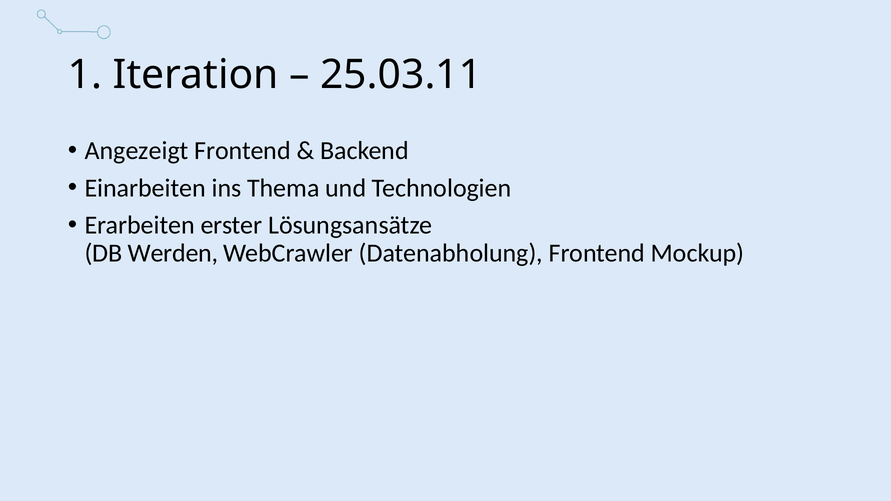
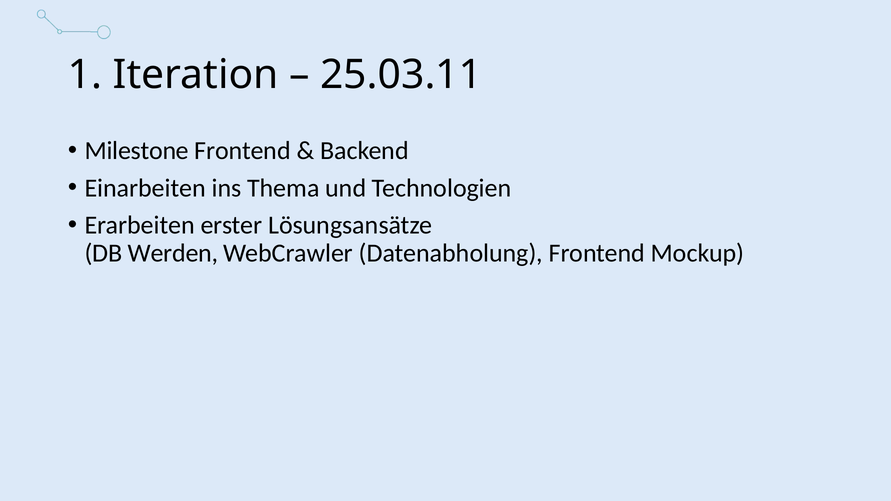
Angezeigt: Angezeigt -> Milestone (137, 151)
